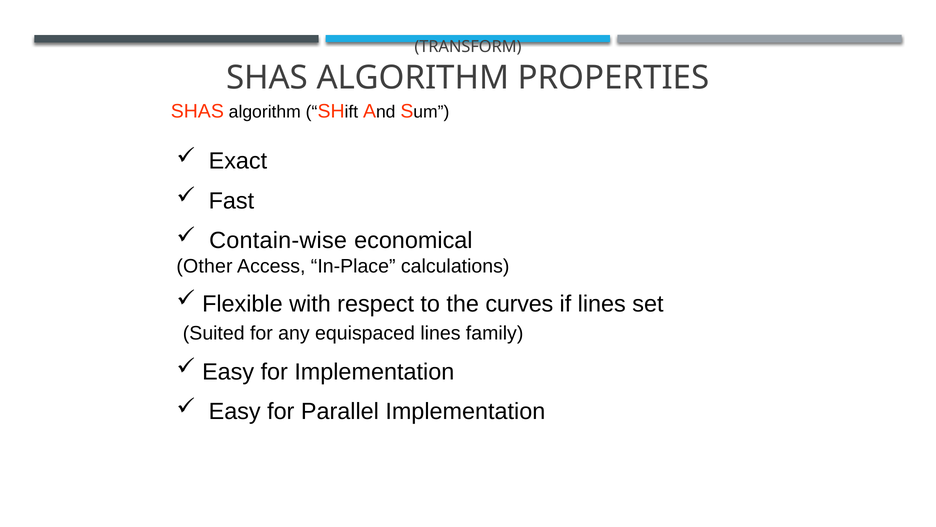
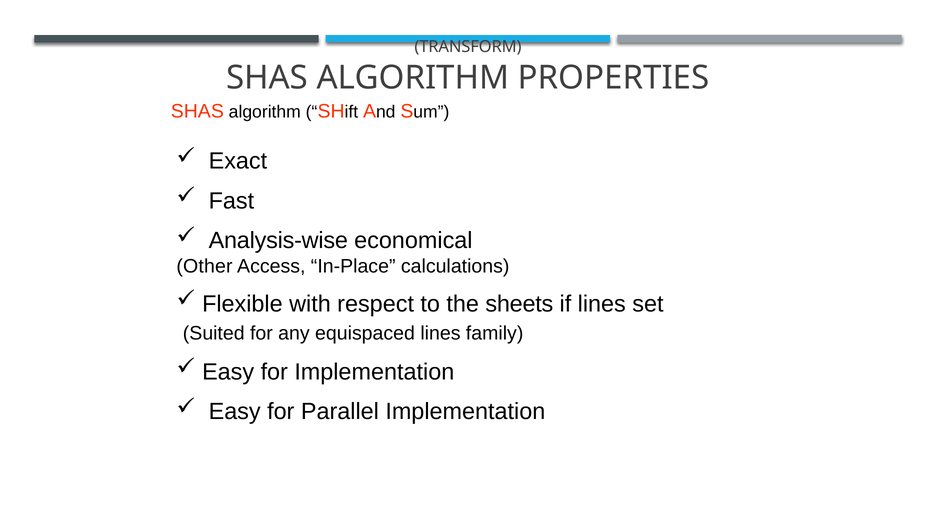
Contain-wise: Contain-wise -> Analysis-wise (278, 241)
curves: curves -> sheets (519, 304)
